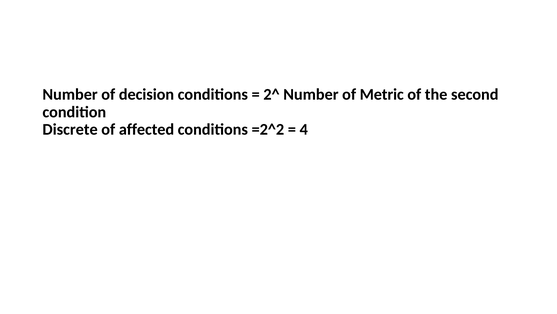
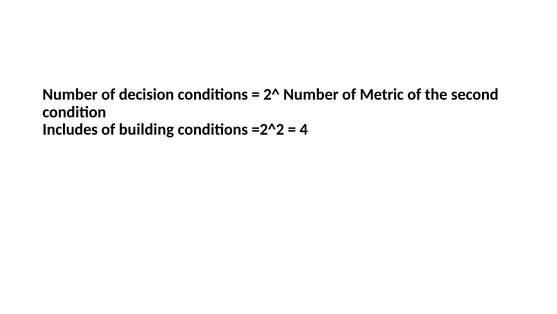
Discrete: Discrete -> Includes (70, 129)
affected: affected -> building (146, 129)
